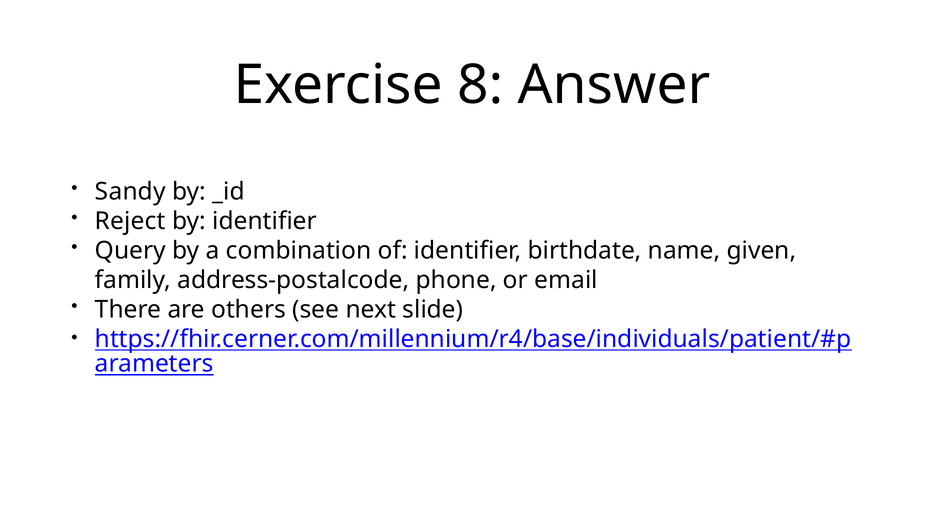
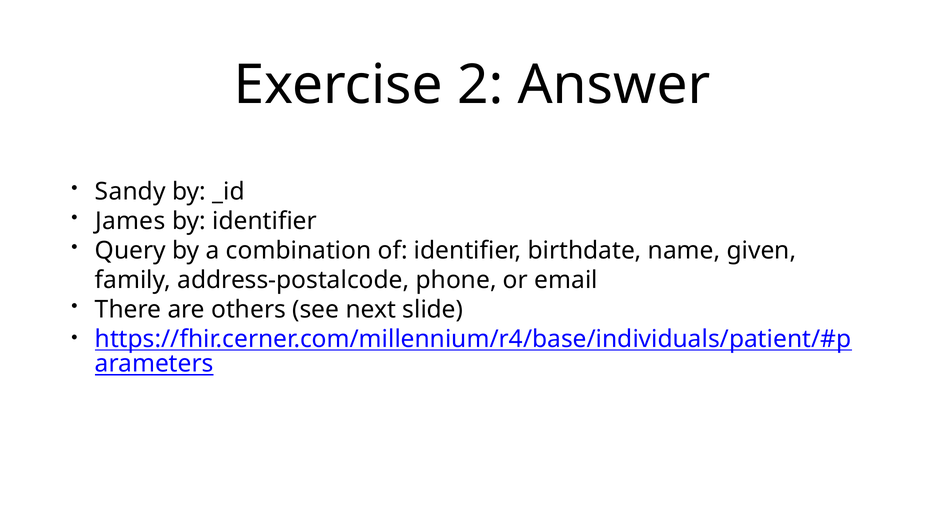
8: 8 -> 2 (480, 85)
Reject: Reject -> James (130, 221)
